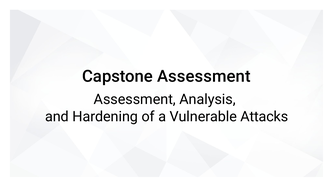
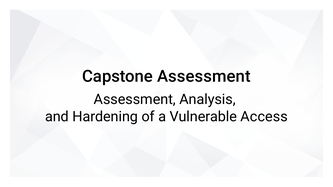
Attacks: Attacks -> Access (264, 117)
